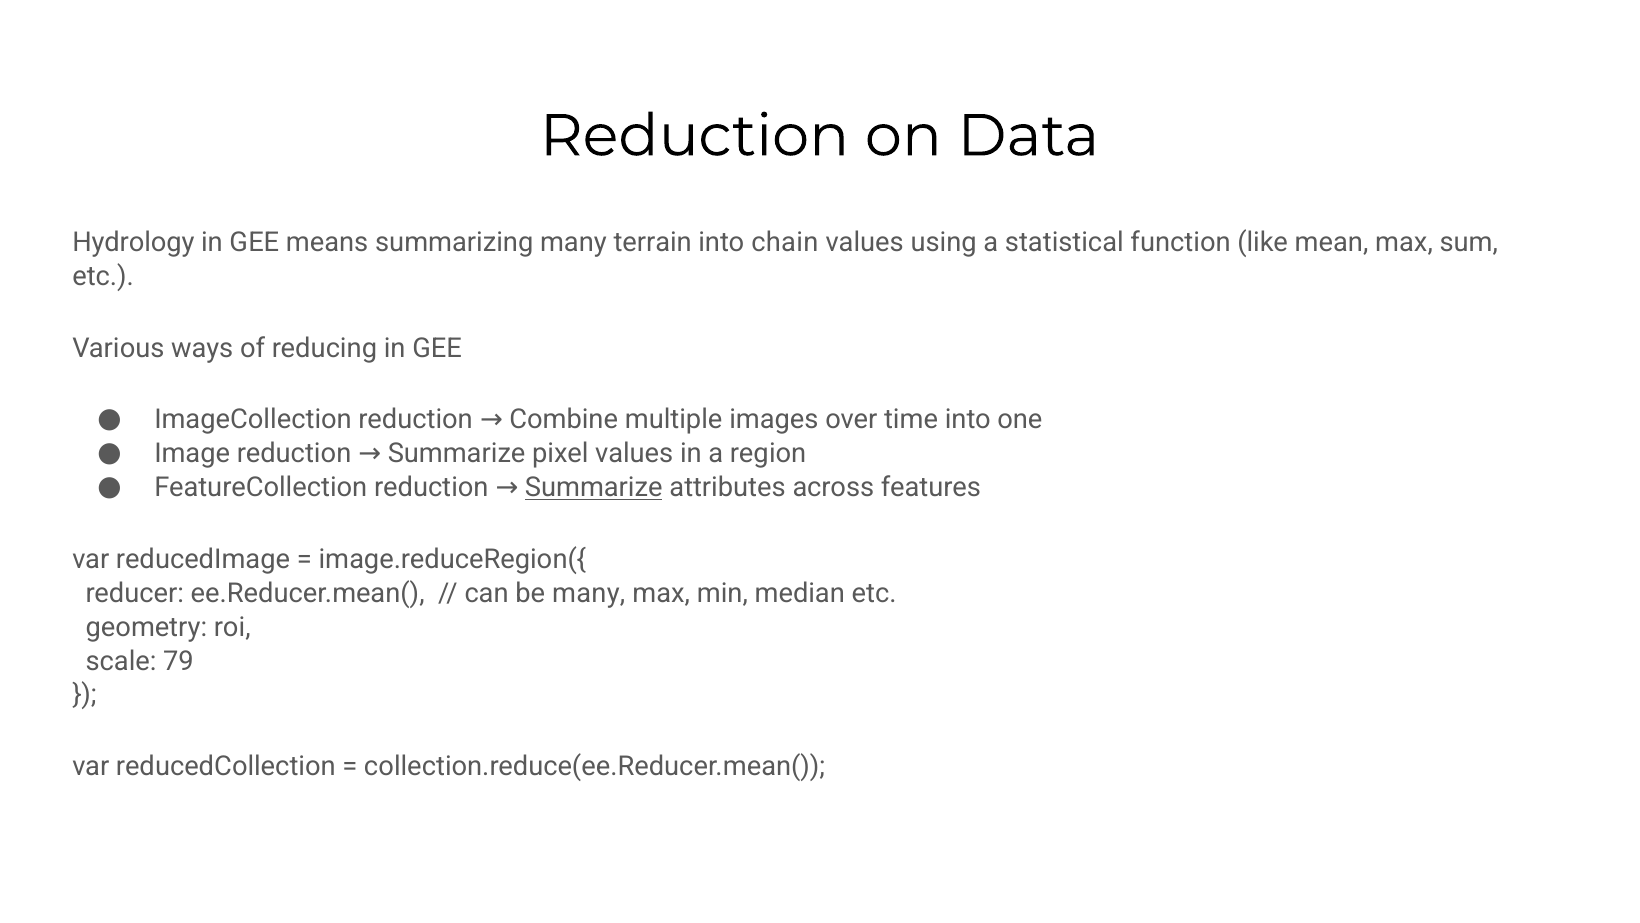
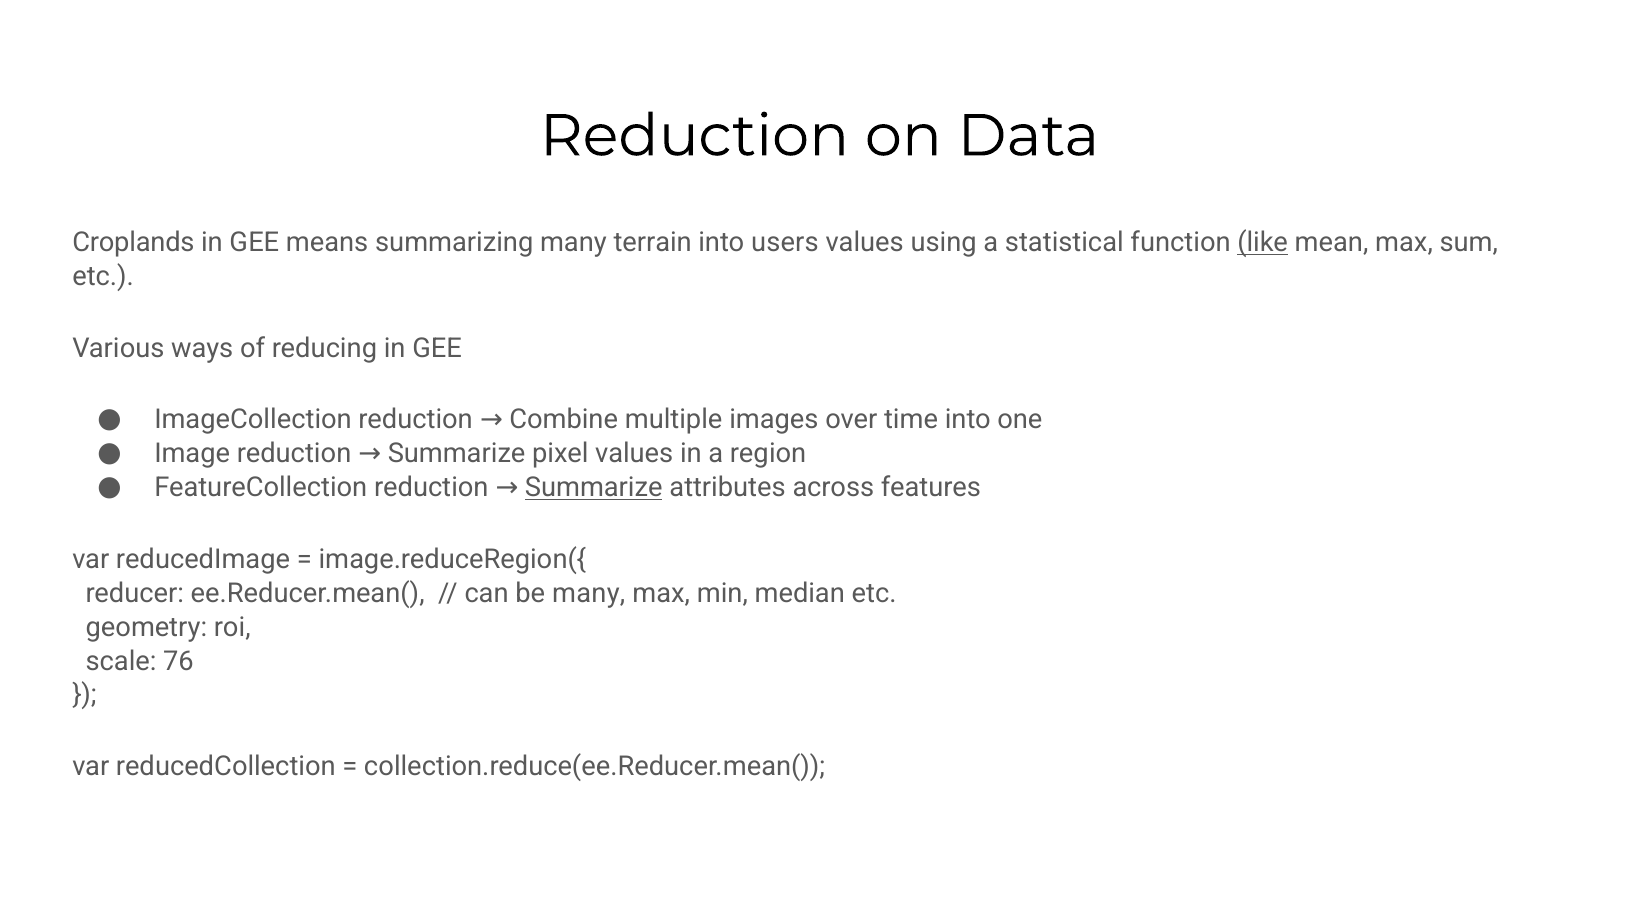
Hydrology: Hydrology -> Croplands (133, 242)
chain: chain -> users (785, 242)
like underline: none -> present (1263, 242)
79: 79 -> 76 (178, 661)
